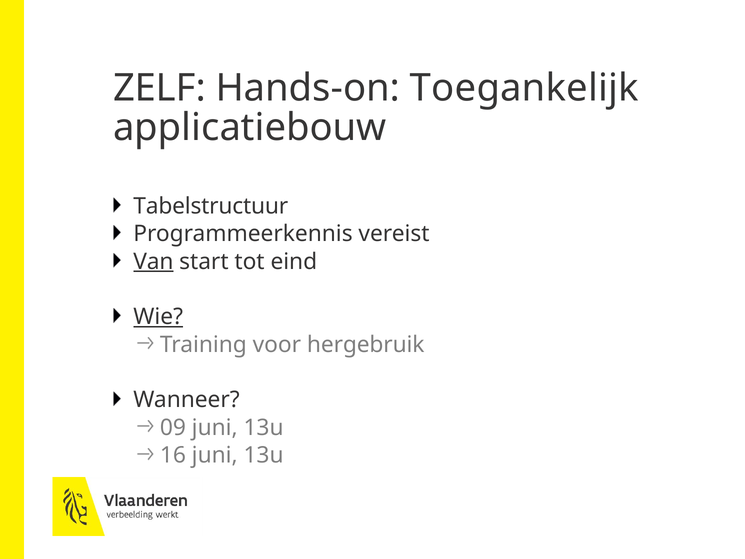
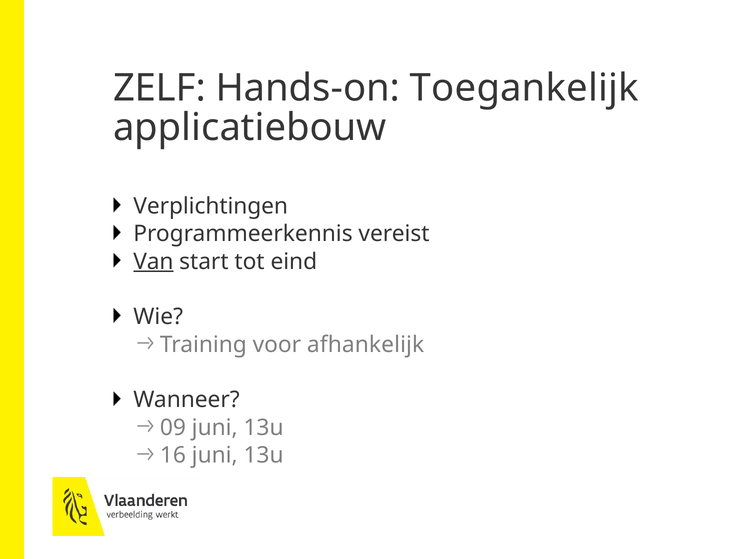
Tabelstructuur: Tabelstructuur -> Verplichtingen (211, 206)
Wie underline: present -> none (158, 317)
hergebruik: hergebruik -> afhankelijk (366, 344)
